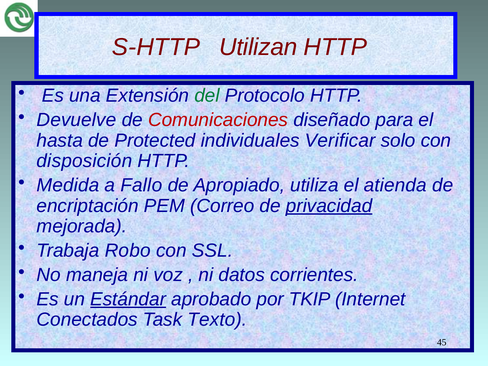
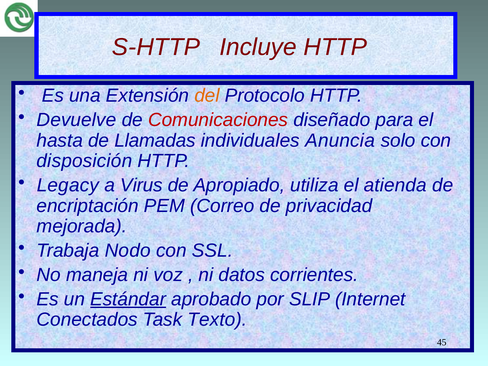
Utilizan: Utilizan -> Incluye (258, 47)
del colour: green -> orange (207, 96)
Protected: Protected -> Llamadas (155, 141)
Verificar: Verificar -> Anuncia (340, 141)
Medida: Medida -> Legacy (68, 185)
Fallo: Fallo -> Virus (142, 185)
privacidad underline: present -> none (329, 206)
Robo: Robo -> Nodo (128, 251)
TKIP: TKIP -> SLIP (310, 299)
